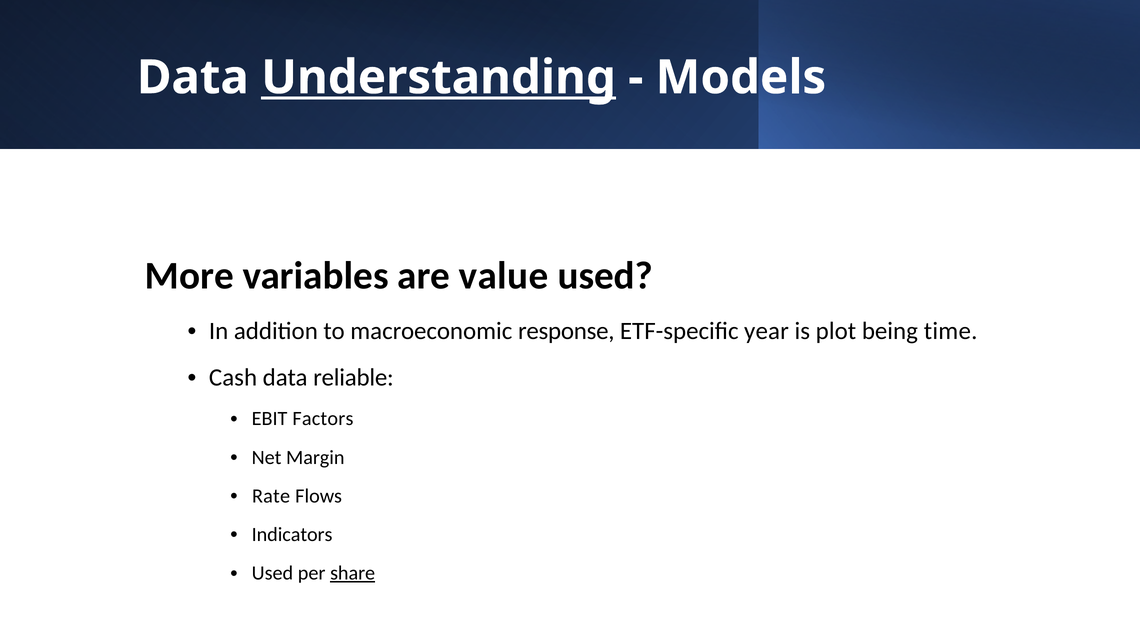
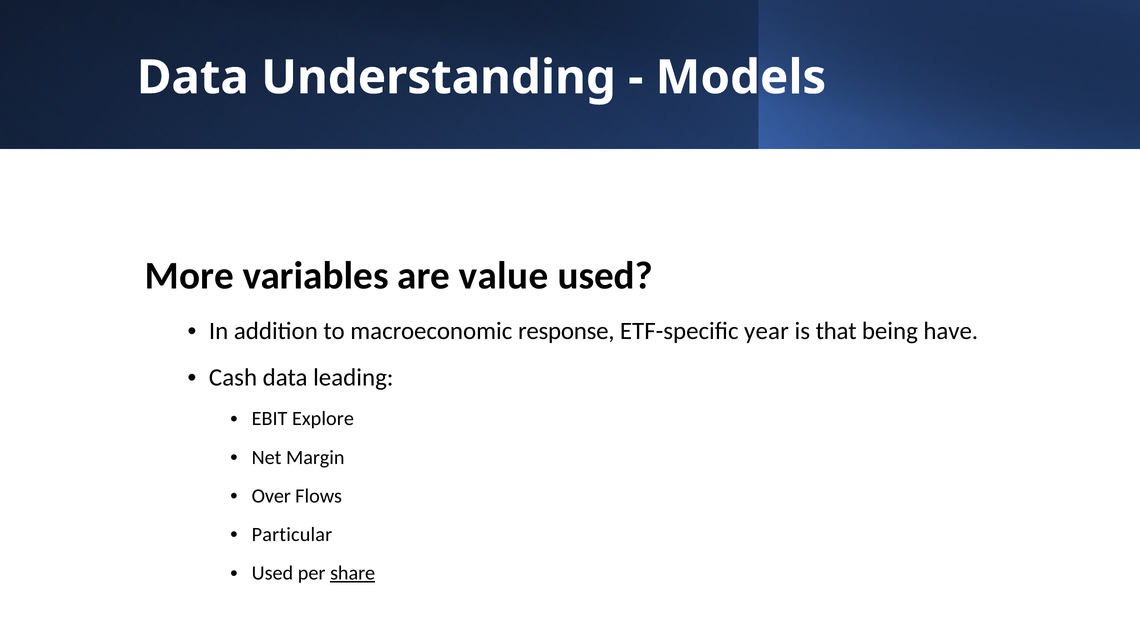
Understanding underline: present -> none (439, 78)
plot: plot -> that (836, 331)
time: time -> have (951, 331)
reliable: reliable -> leading (353, 377)
Factors: Factors -> Explore (323, 419)
Rate: Rate -> Over (271, 496)
Indicators: Indicators -> Particular (292, 535)
